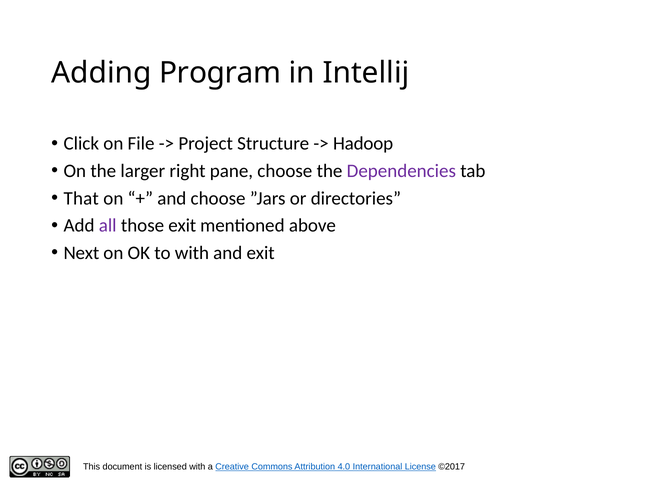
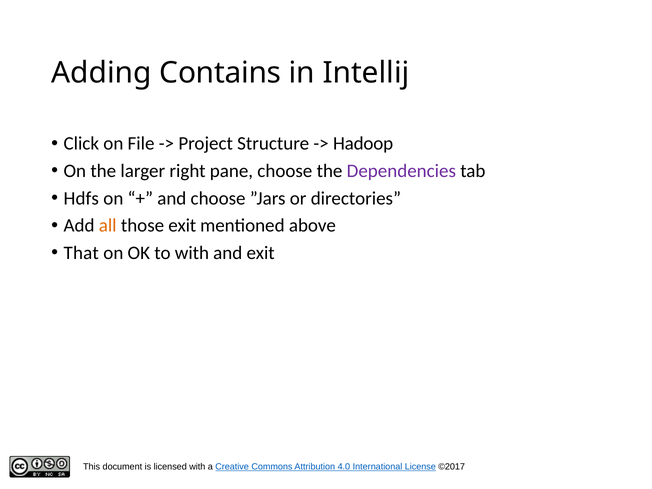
Program: Program -> Contains (220, 73)
That: That -> Hdfs (81, 198)
all colour: purple -> orange (108, 226)
Next: Next -> That (81, 253)
